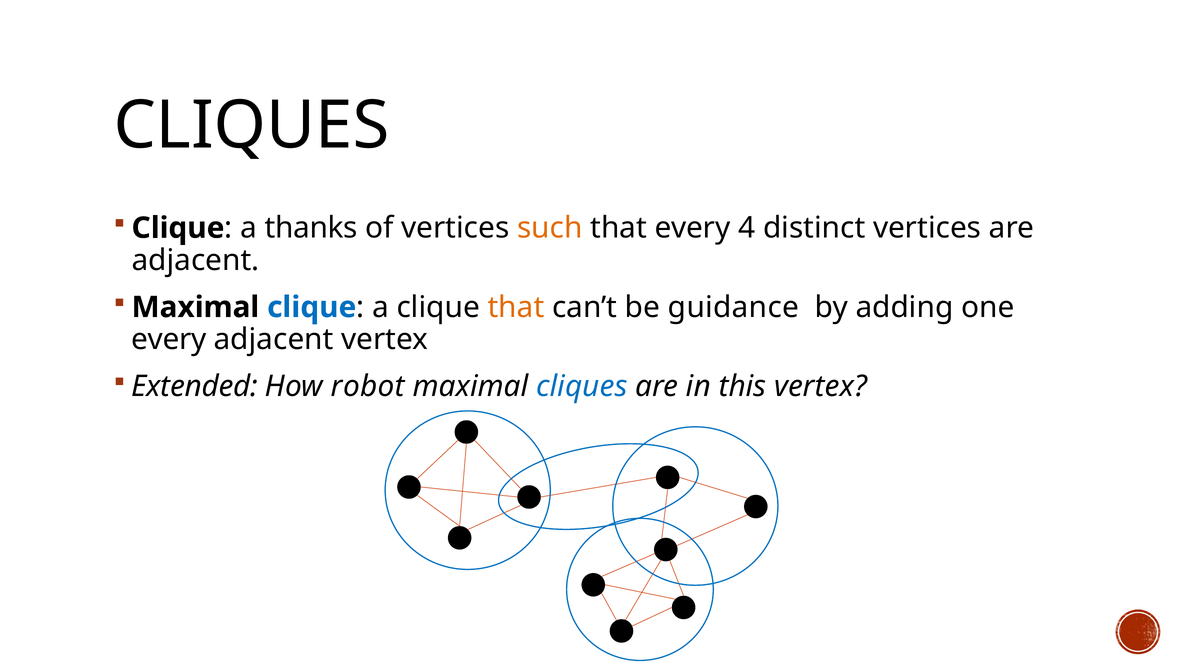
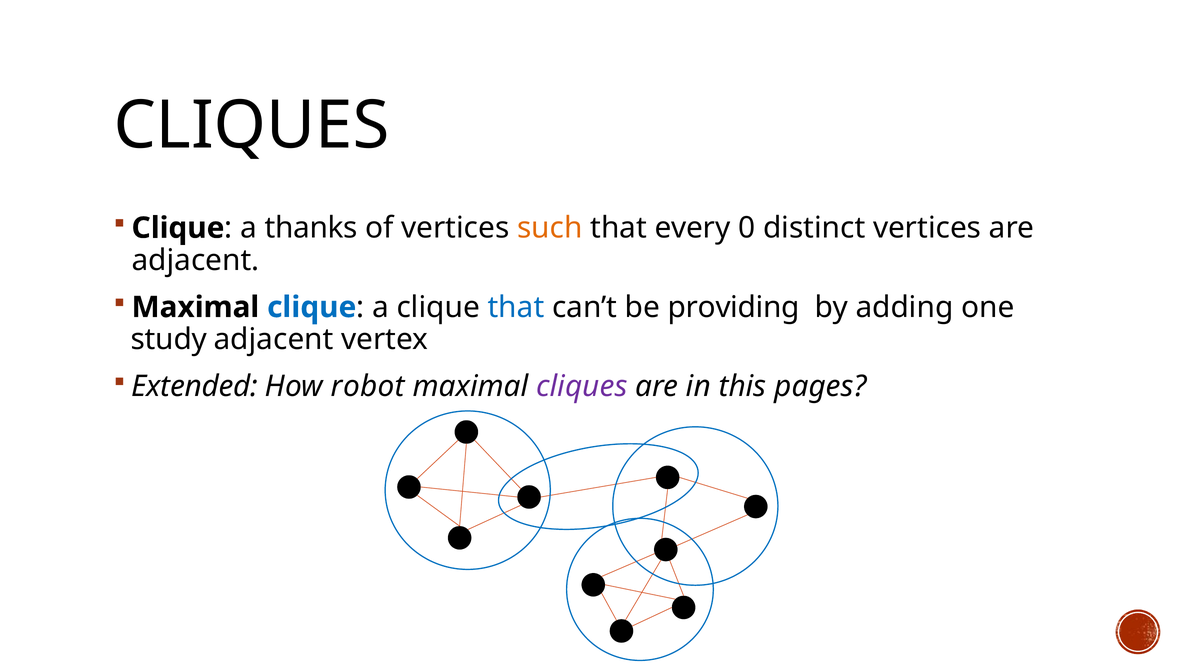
4: 4 -> 0 (747, 228)
that colour: orange -> blue (516, 307)
guidance: guidance -> providing (734, 307)
every: every -> study (169, 339)
cliques colour: blue -> purple (582, 387)
this vertex: vertex -> pages (820, 387)
